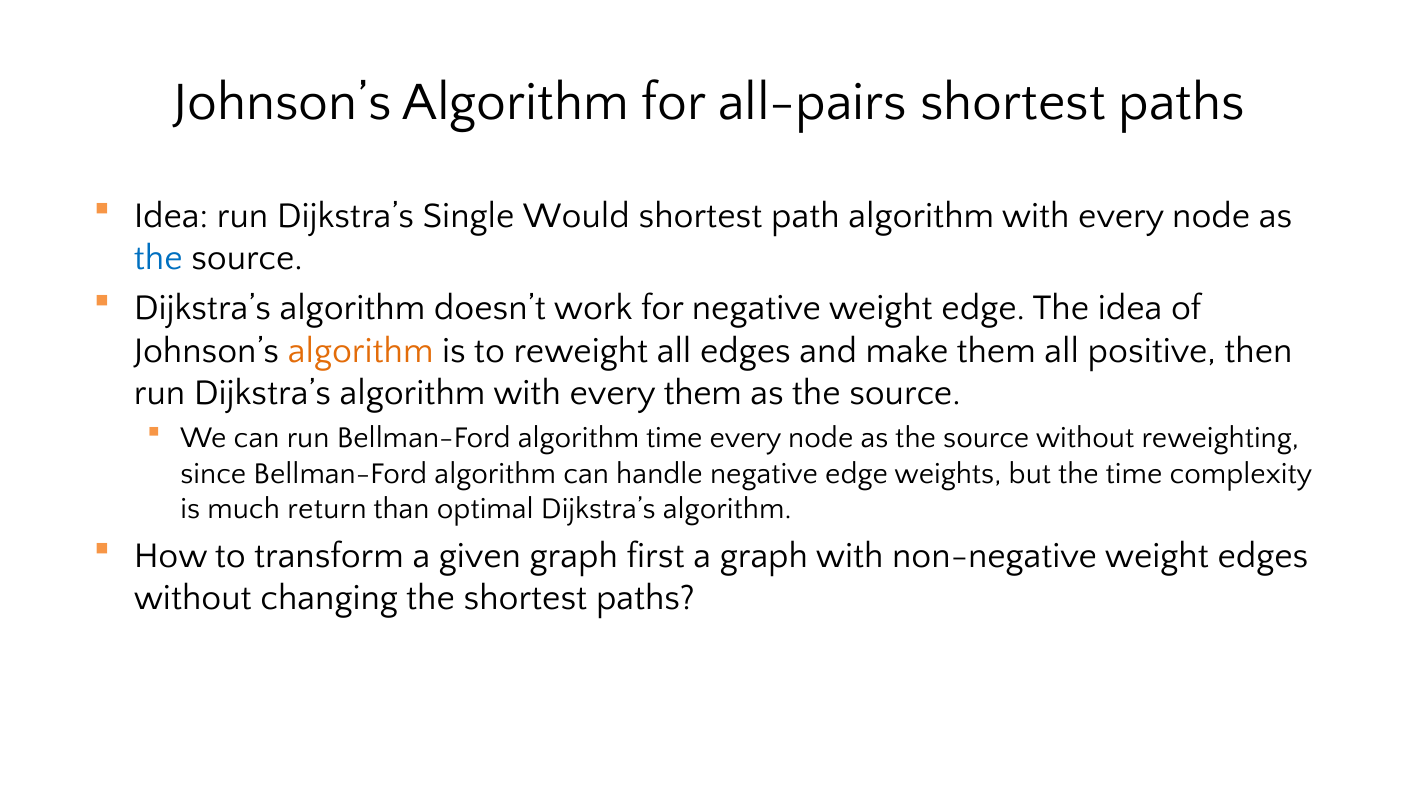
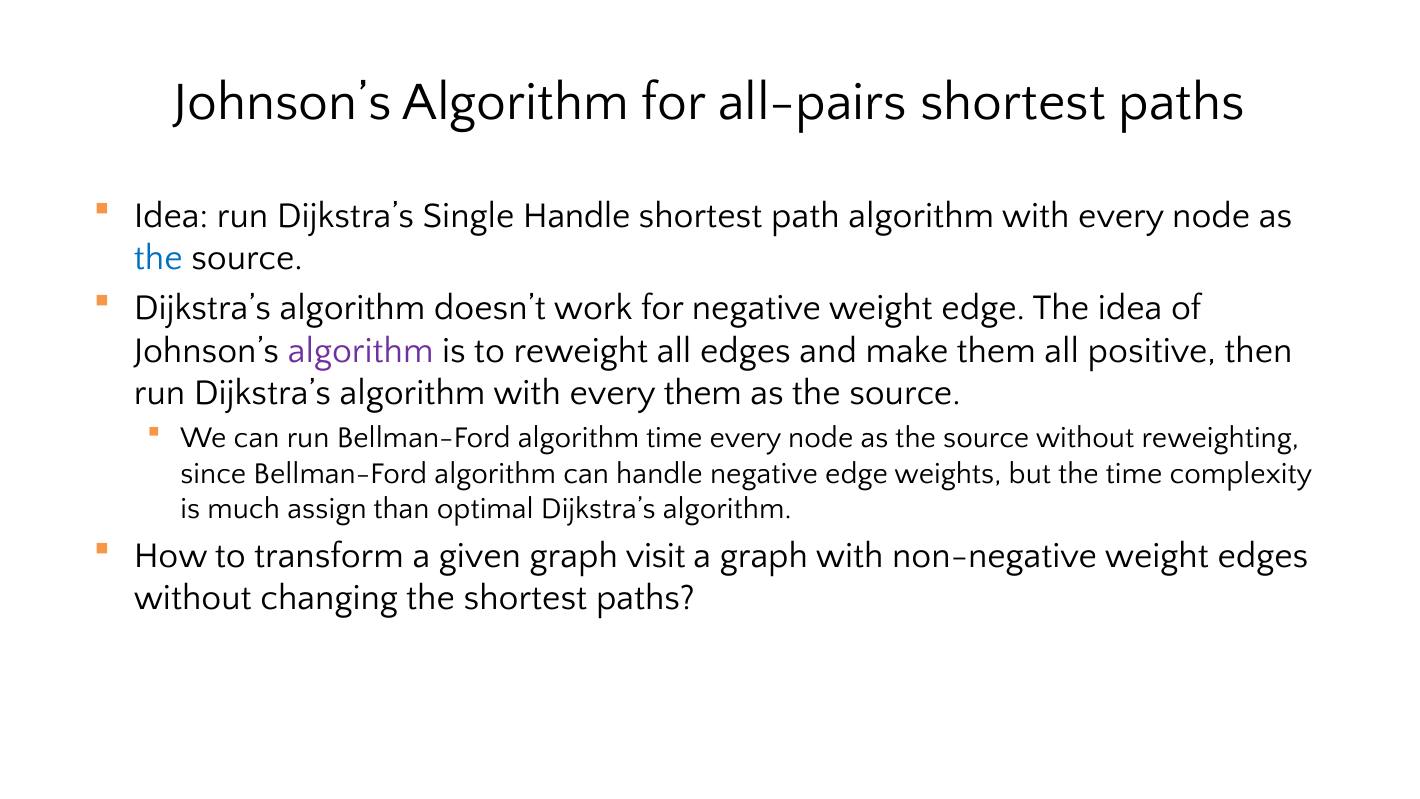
Single Would: Would -> Handle (577, 215)
algorithm colour: orange -> purple (361, 350)
return: return -> assign (327, 509)
first: first -> visit (656, 555)
